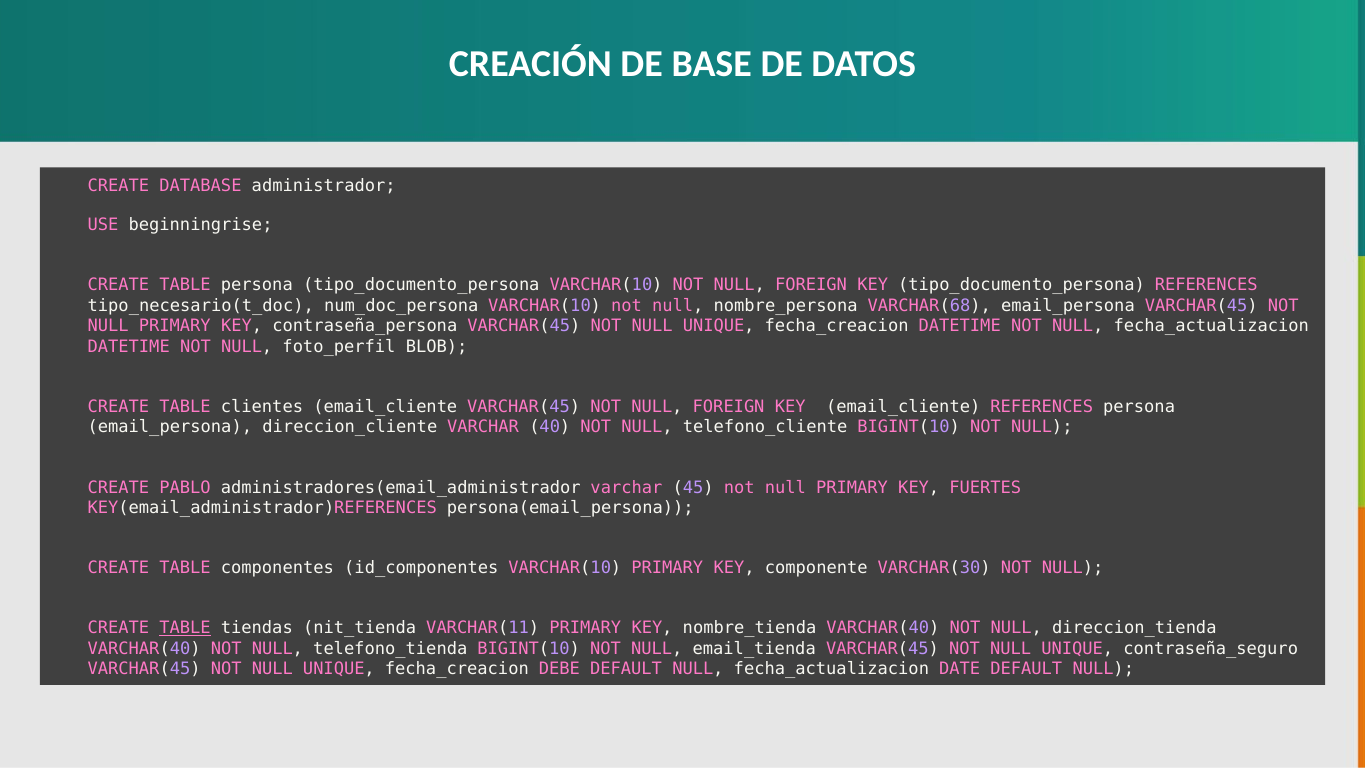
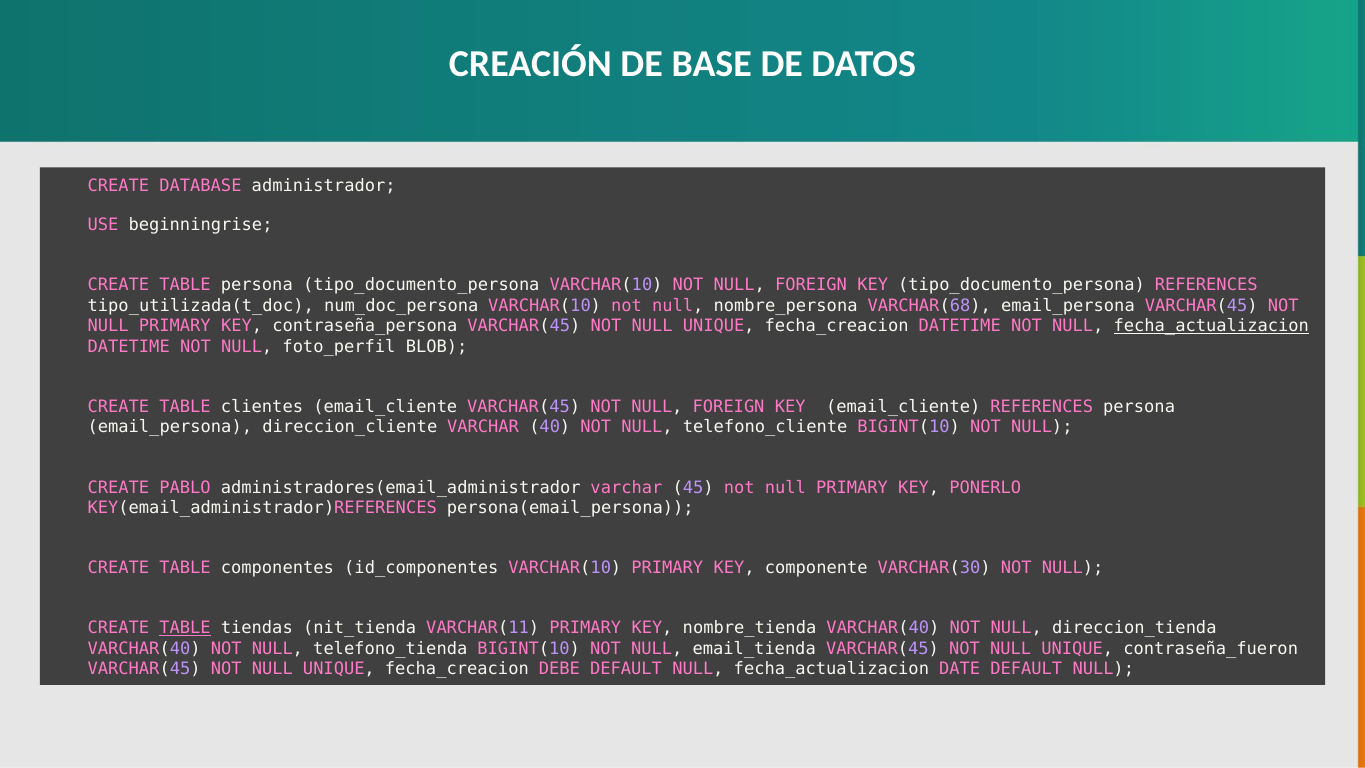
tipo_necesario(t_doc: tipo_necesario(t_doc -> tipo_utilizada(t_doc (201, 306)
fecha_actualizacion underline: none -> present (1211, 326)
FUERTES: FUERTES -> PONERLO (985, 487)
contraseña_seguro: contraseña_seguro -> contraseña_fueron (1211, 648)
